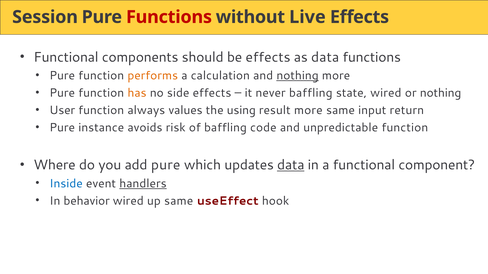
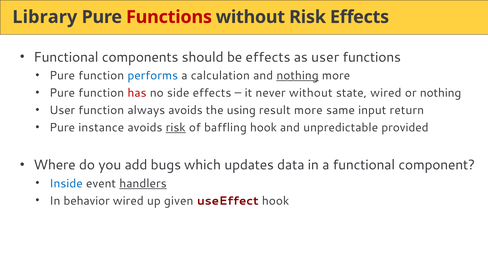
Session: Session -> Library (45, 17)
without Live: Live -> Risk (308, 17)
as data: data -> user (325, 57)
performs colour: orange -> blue (153, 76)
has colour: orange -> red (137, 93)
never baffling: baffling -> without (311, 93)
always values: values -> avoids (186, 110)
risk underline: none -> present (176, 128)
baffling code: code -> hook (263, 128)
unpredictable function: function -> provided (405, 128)
add pure: pure -> bugs (166, 165)
data underline: present -> none (291, 165)
up same: same -> given (179, 201)
